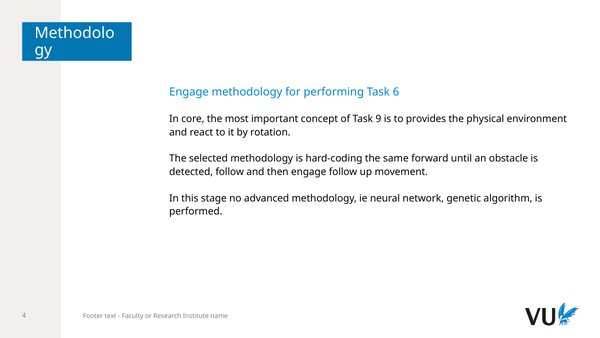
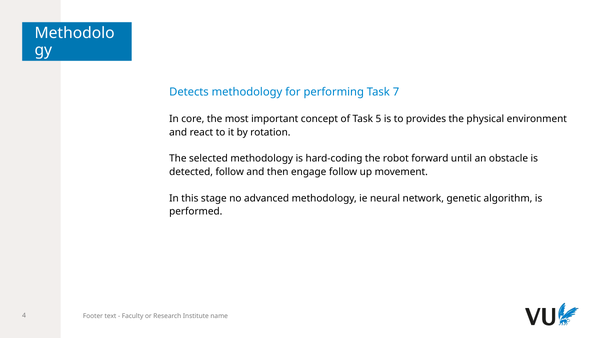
Engage: Engage -> Detects (189, 92)
6: 6 -> 7 (396, 92)
9: 9 -> 5 (378, 119)
same: same -> robot (396, 158)
